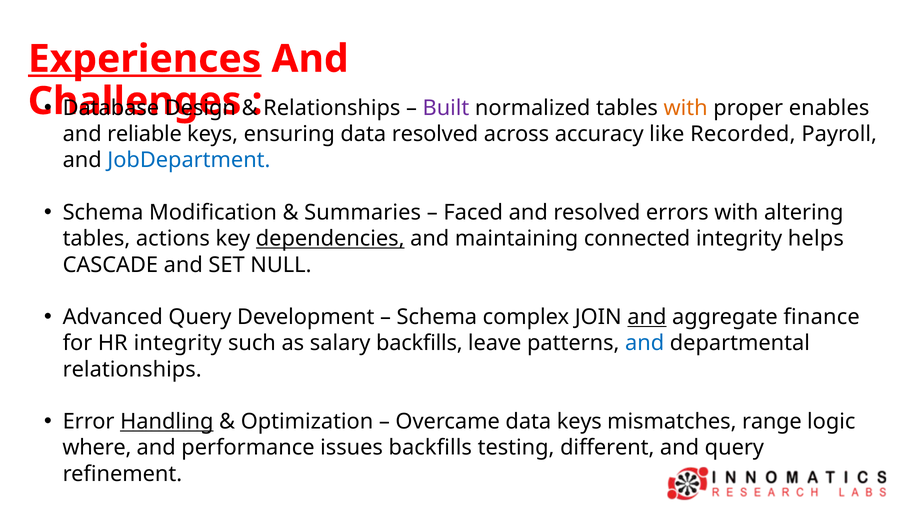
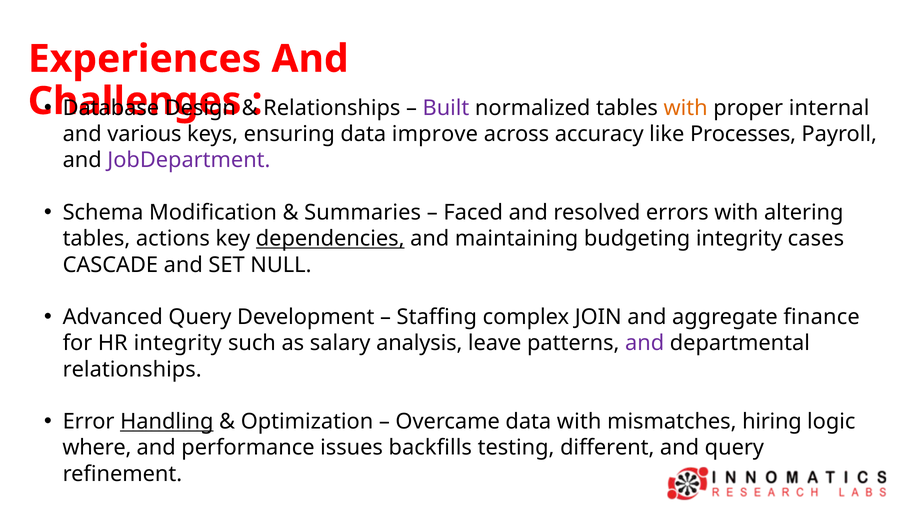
Experiences underline: present -> none (145, 59)
enables: enables -> internal (829, 108)
reliable: reliable -> various (144, 134)
data resolved: resolved -> improve (435, 134)
Recorded: Recorded -> Processes (743, 134)
JobDepartment colour: blue -> purple (189, 161)
connected: connected -> budgeting (637, 239)
helps: helps -> cases (816, 239)
Schema: Schema -> Staffing (437, 318)
and underline: present -> none (647, 318)
salary backfills: backfills -> analysis (419, 344)
and colour: blue -> purple (645, 344)
data keys: keys -> with (579, 422)
range: range -> hiring (772, 422)
